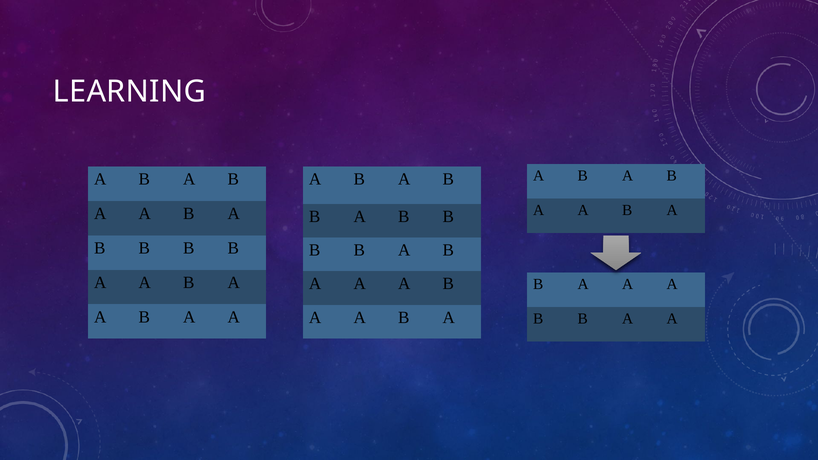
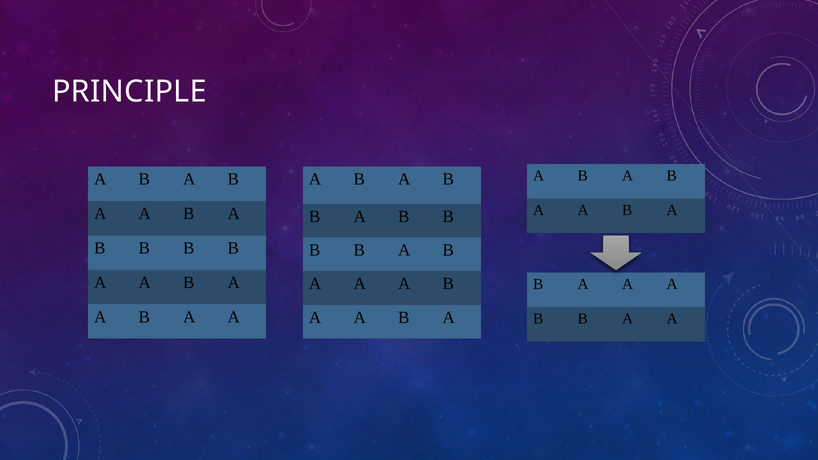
LEARNING: LEARNING -> PRINCIPLE (129, 92)
